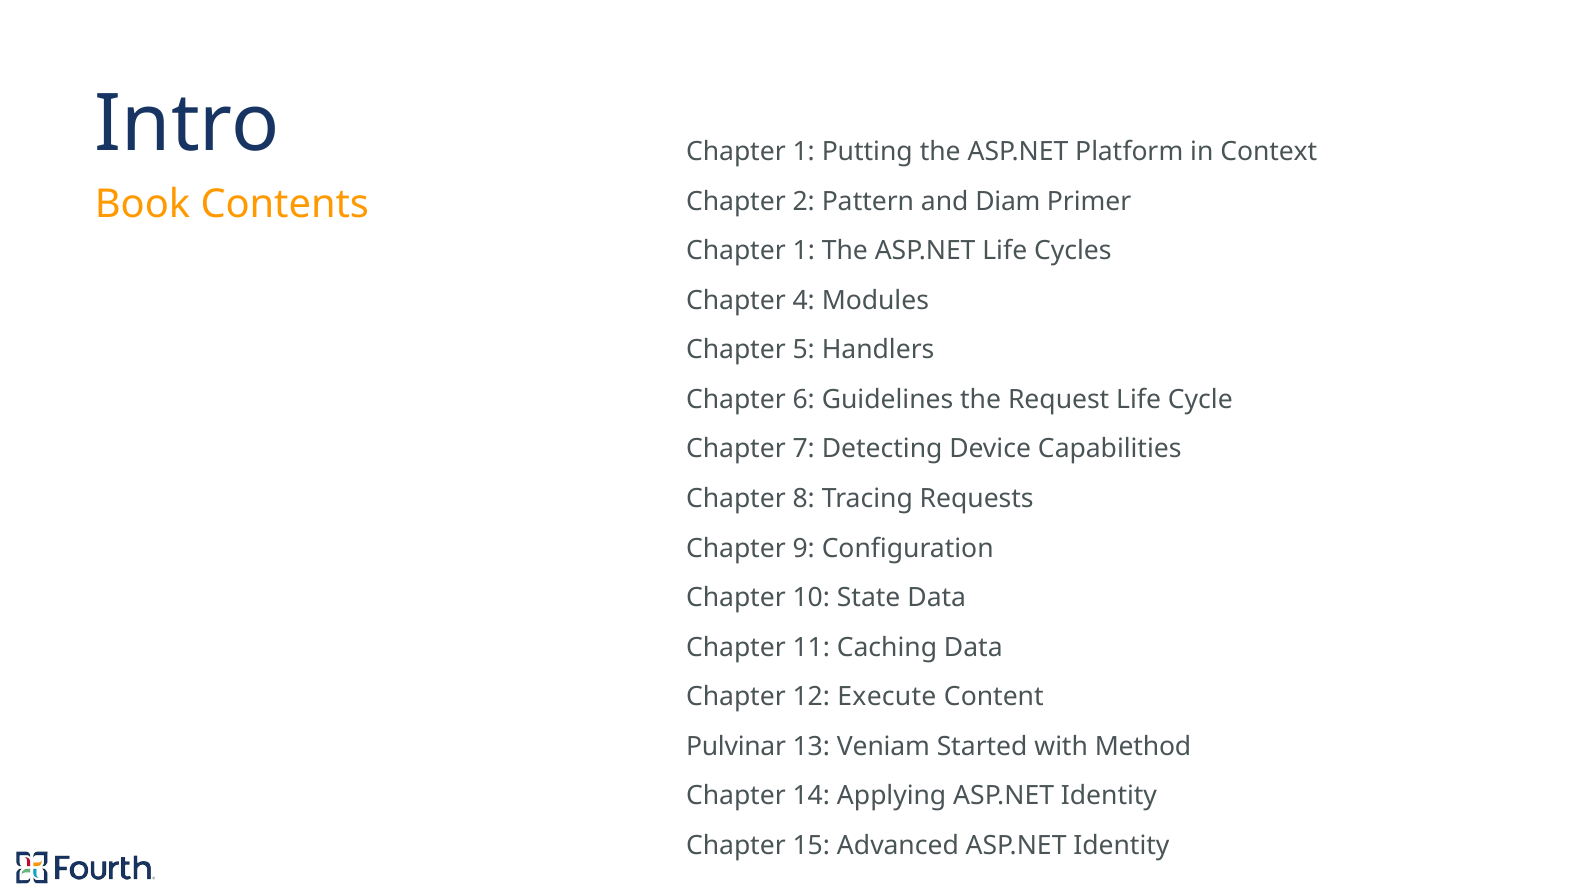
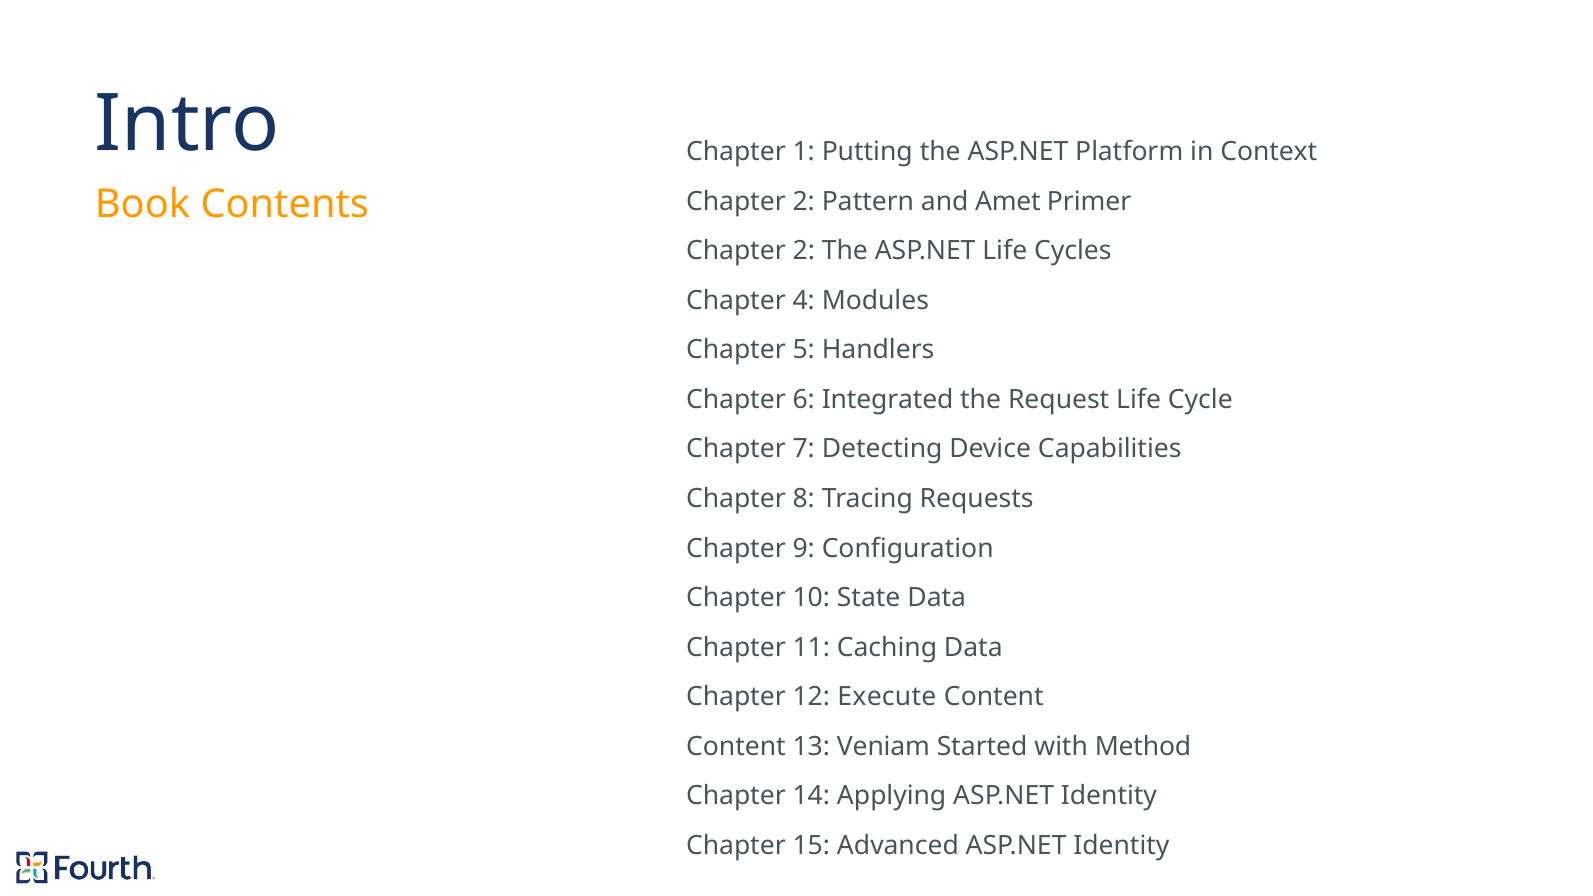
Diam: Diam -> Amet (1008, 202)
1: 1 -> 2 (804, 251)
Guidelines: Guidelines -> Integrated (888, 400)
Pulvinar: Pulvinar -> Content (736, 747)
